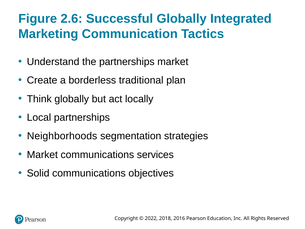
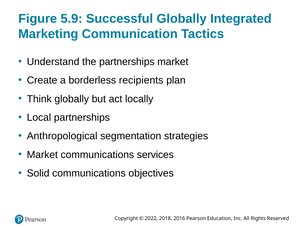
2.6: 2.6 -> 5.9 (72, 19)
traditional: traditional -> recipients (141, 80)
Neighborhoods: Neighborhoods -> Anthropological (62, 136)
